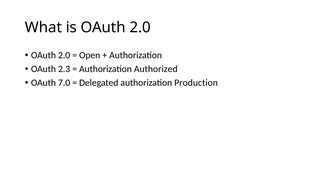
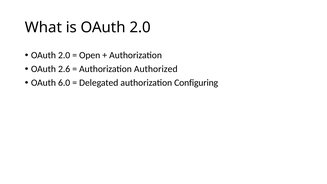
2.3: 2.3 -> 2.6 (64, 69)
7.0: 7.0 -> 6.0 (64, 83)
Production: Production -> Configuring (196, 83)
